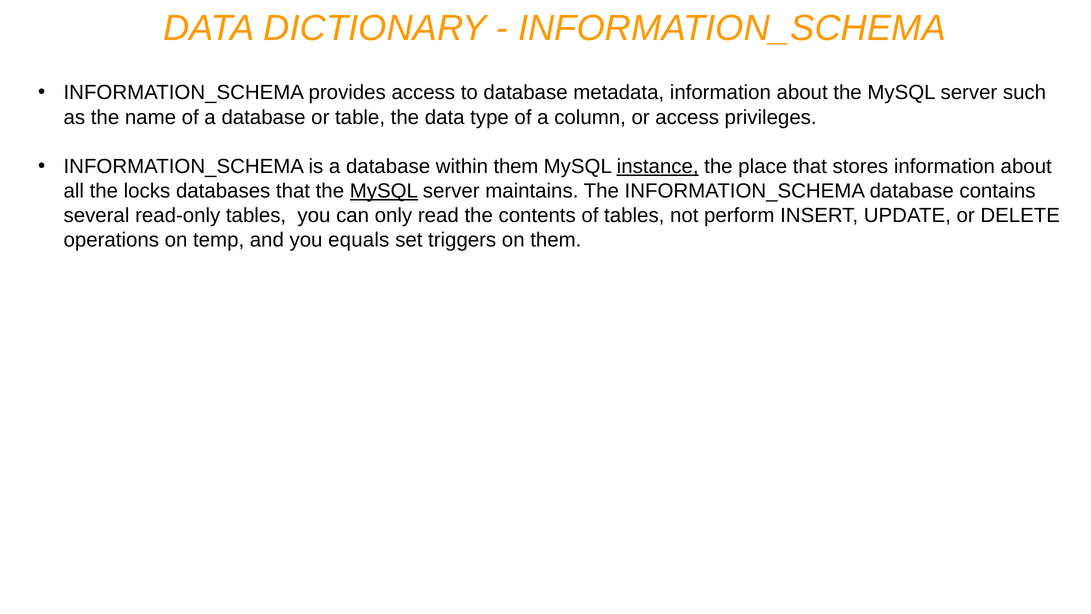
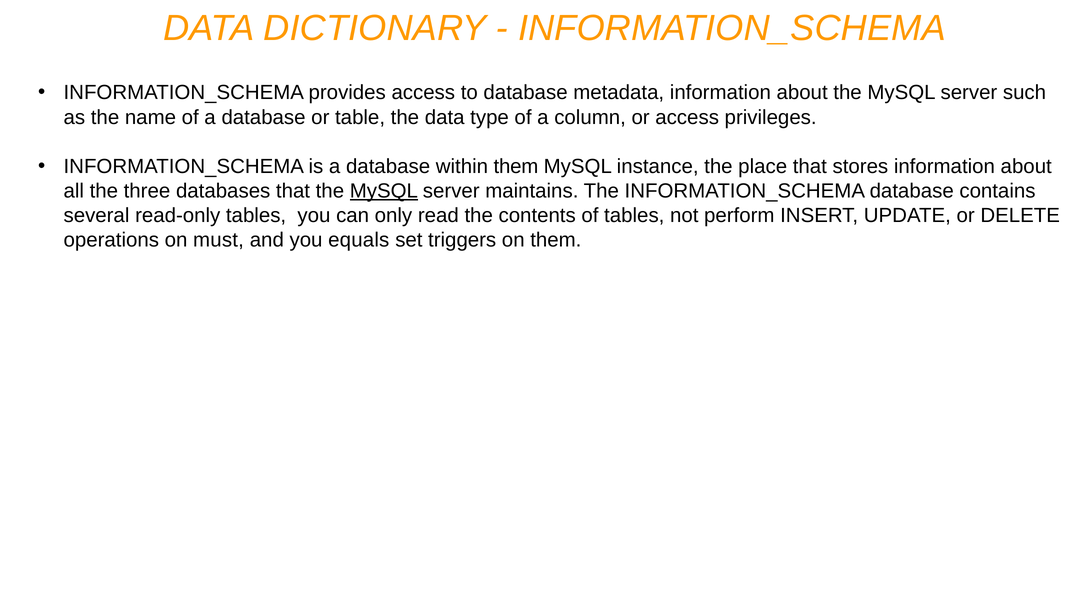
instance underline: present -> none (658, 166)
locks: locks -> three (147, 191)
temp: temp -> must (219, 240)
